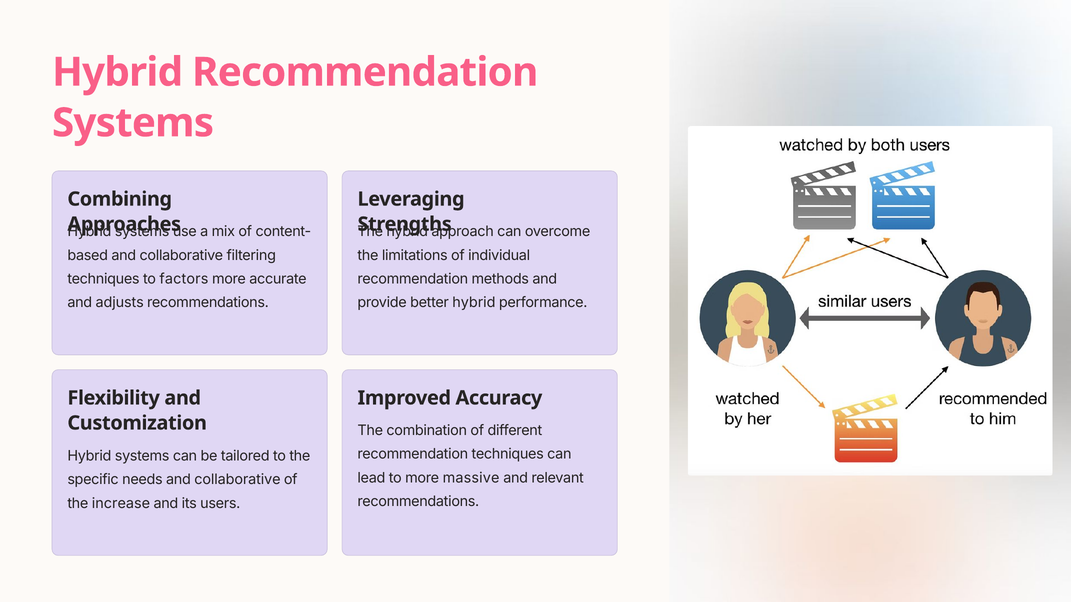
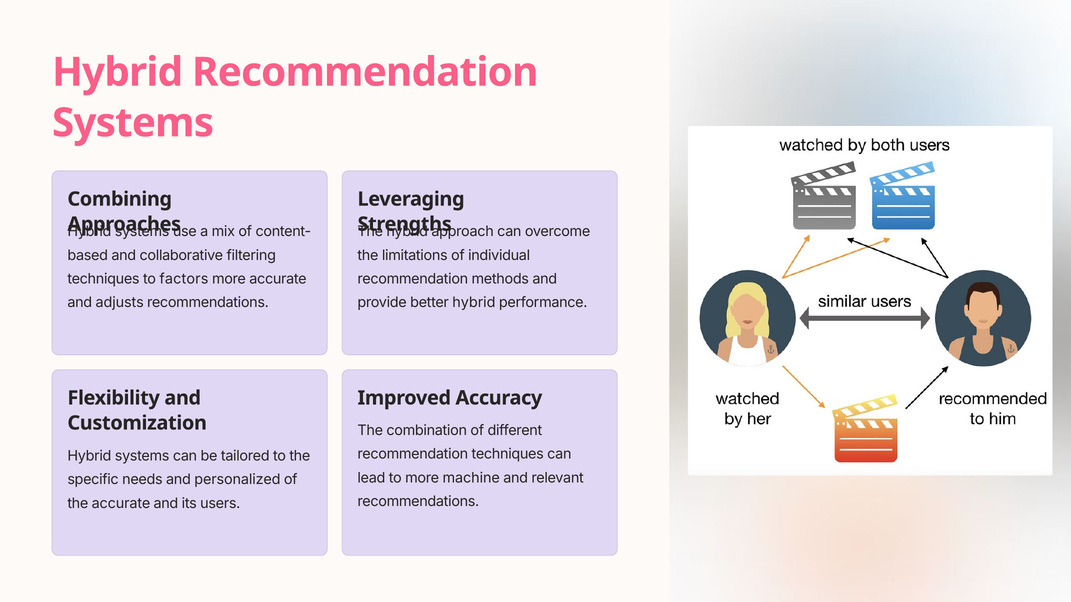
massive: massive -> machine (471, 478)
needs and collaborative: collaborative -> personalized (237, 480)
the increase: increase -> accurate (121, 504)
